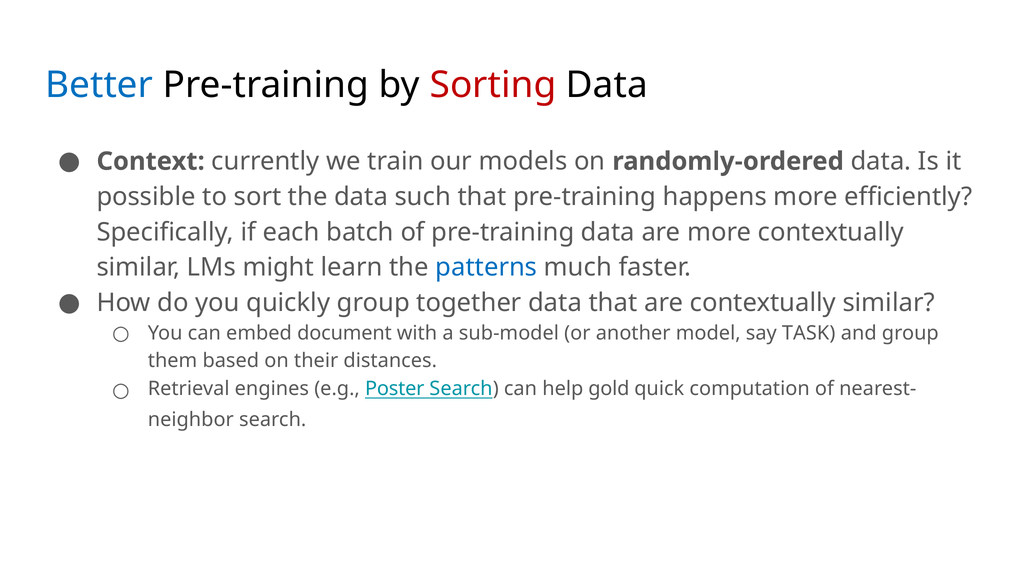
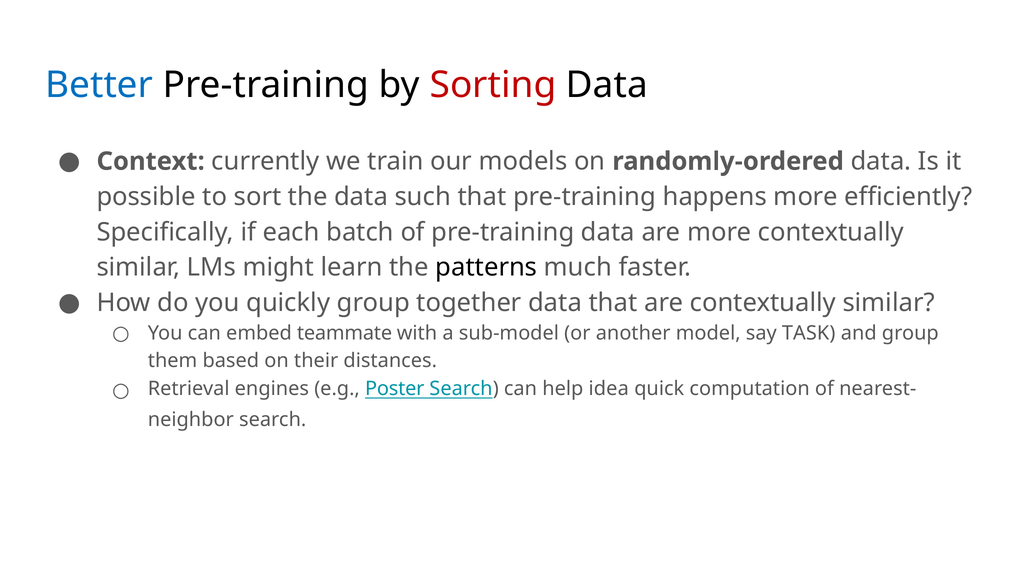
patterns colour: blue -> black (486, 268)
document: document -> teammate (345, 333)
gold: gold -> idea (609, 389)
